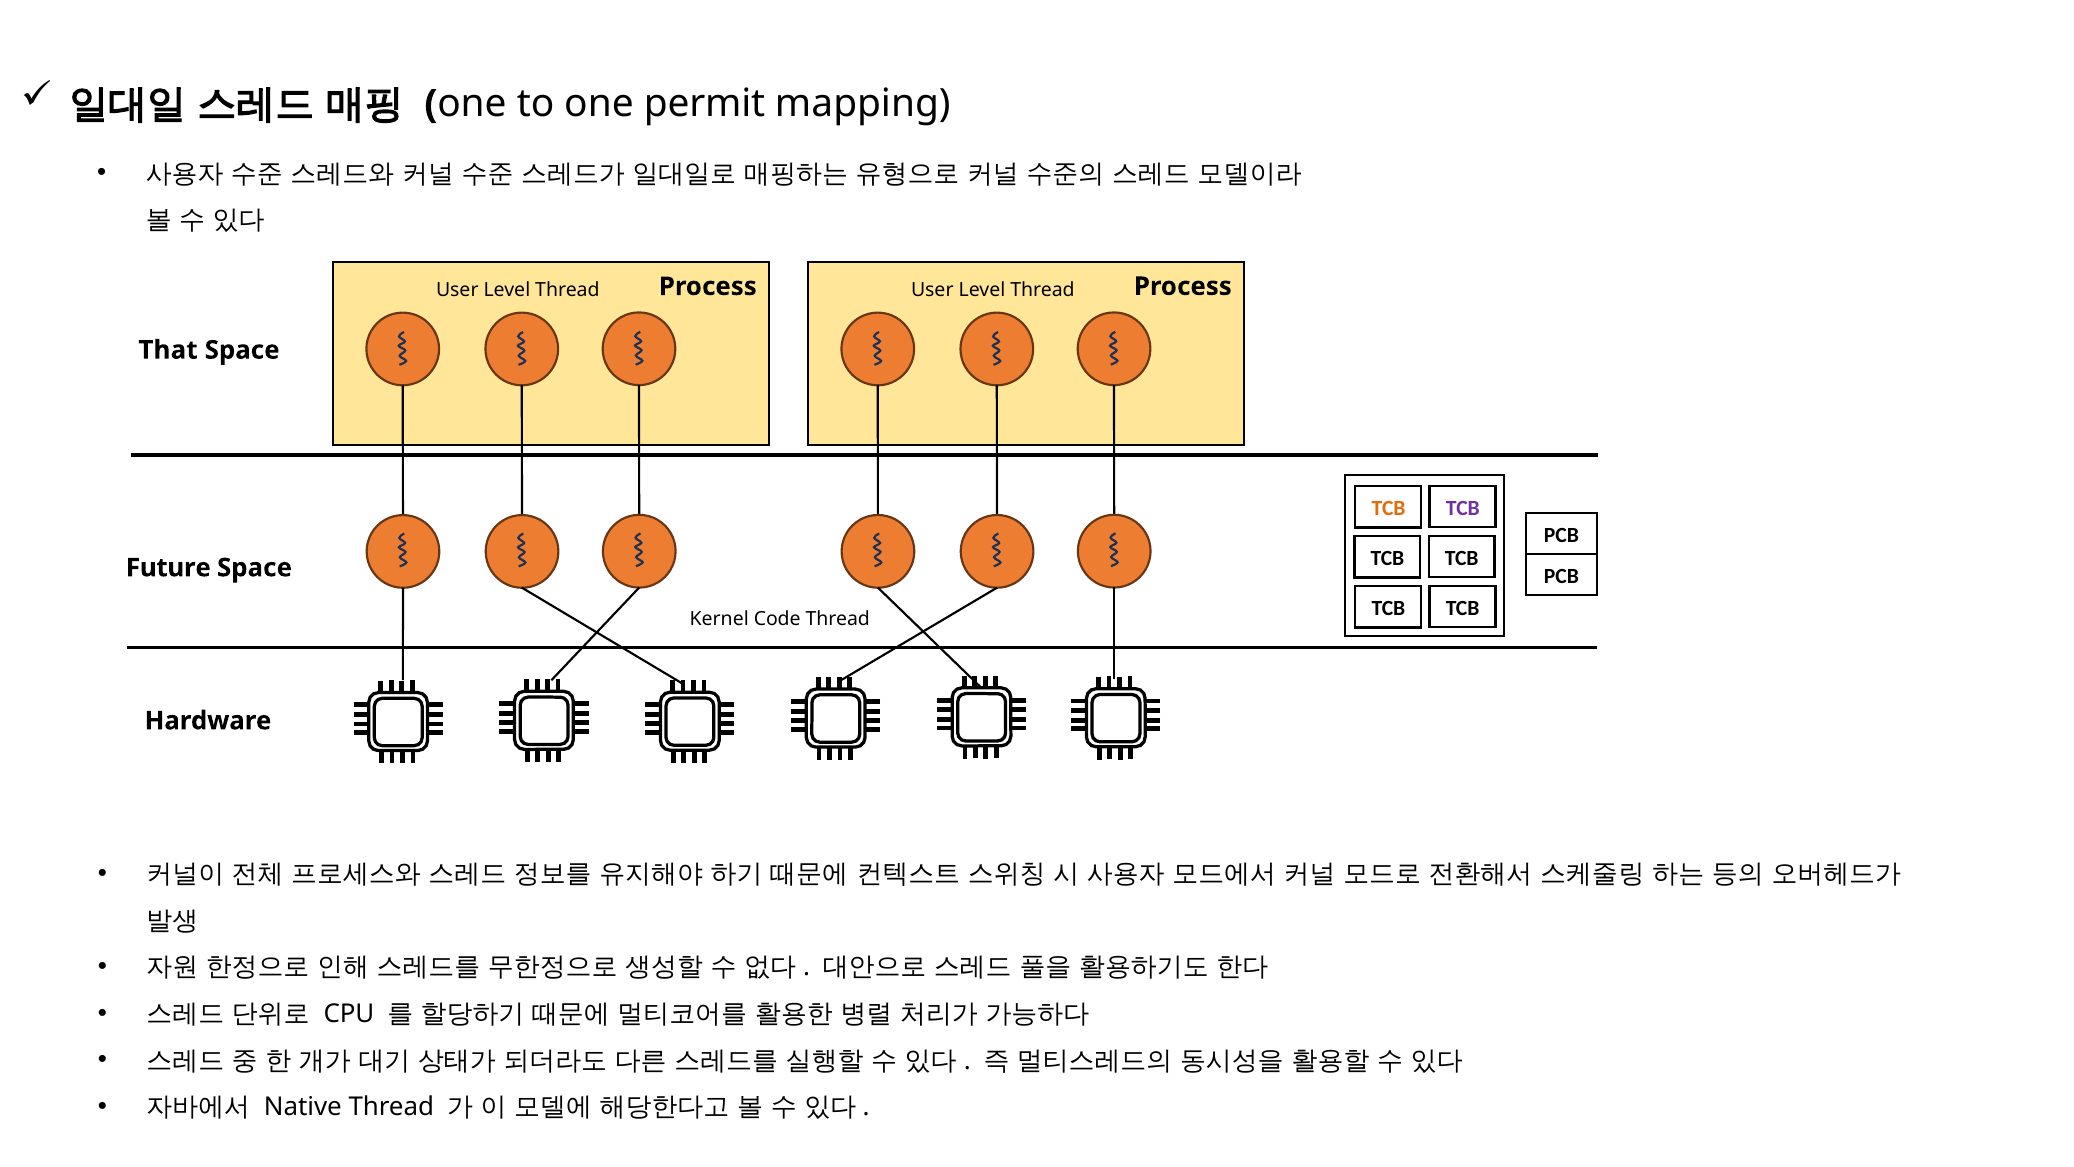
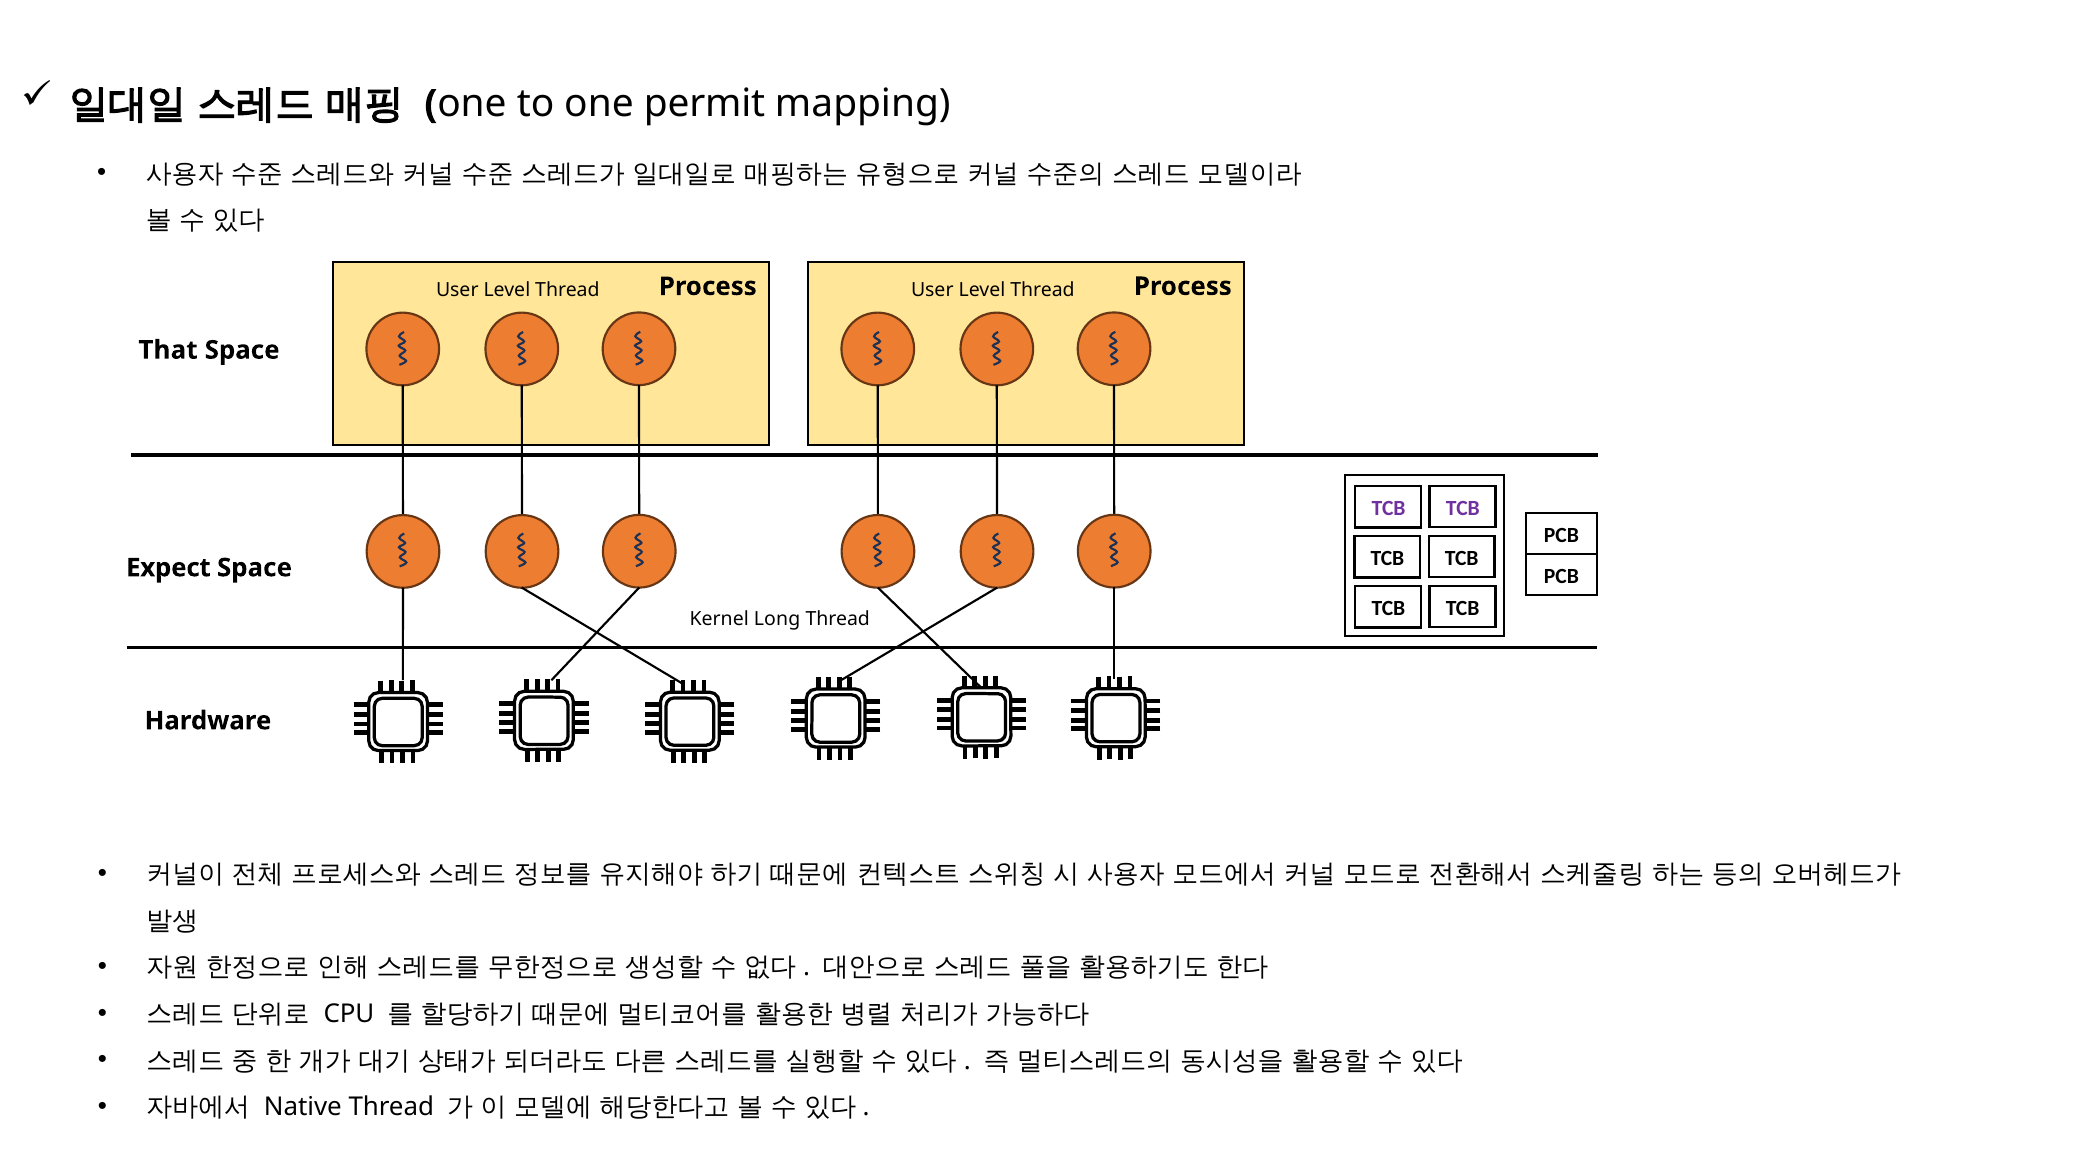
TCB colour: orange -> purple (1389, 508)
Future: Future -> Expect (168, 568)
Code: Code -> Long (777, 619)
